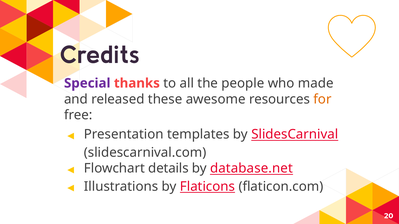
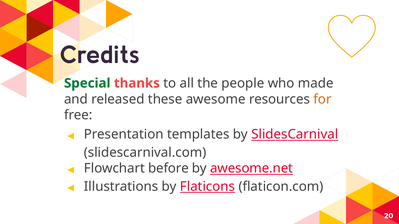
Special colour: purple -> green (87, 83)
details: details -> before (168, 169)
database.net: database.net -> awesome.net (252, 169)
